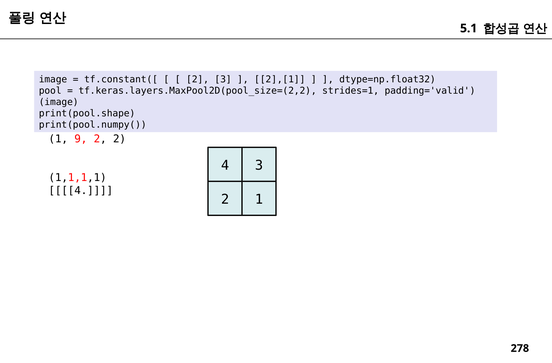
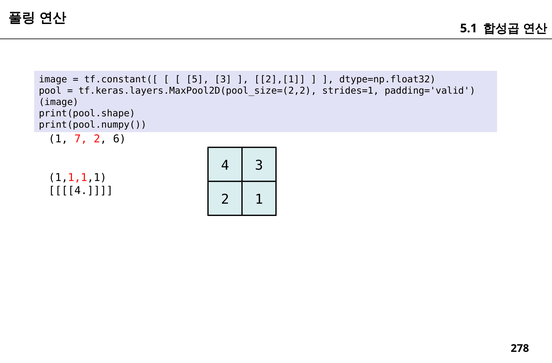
2: 2 -> 5 (198, 79)
9: 9 -> 7 (81, 139)
2 2: 2 -> 6 (119, 139)
